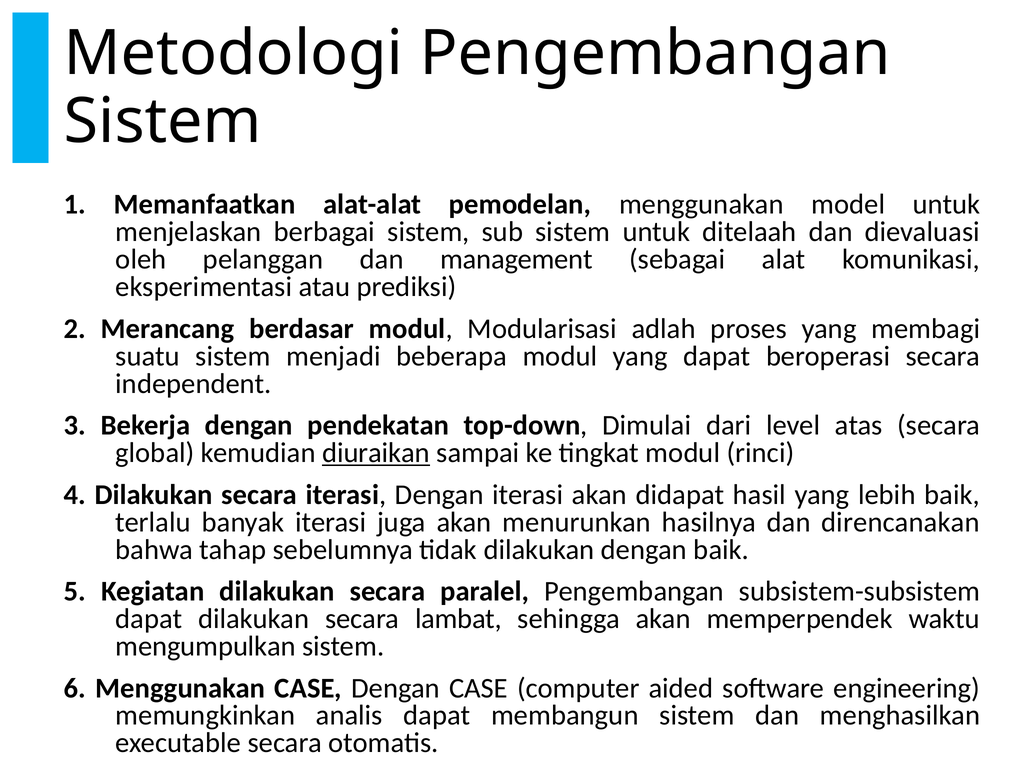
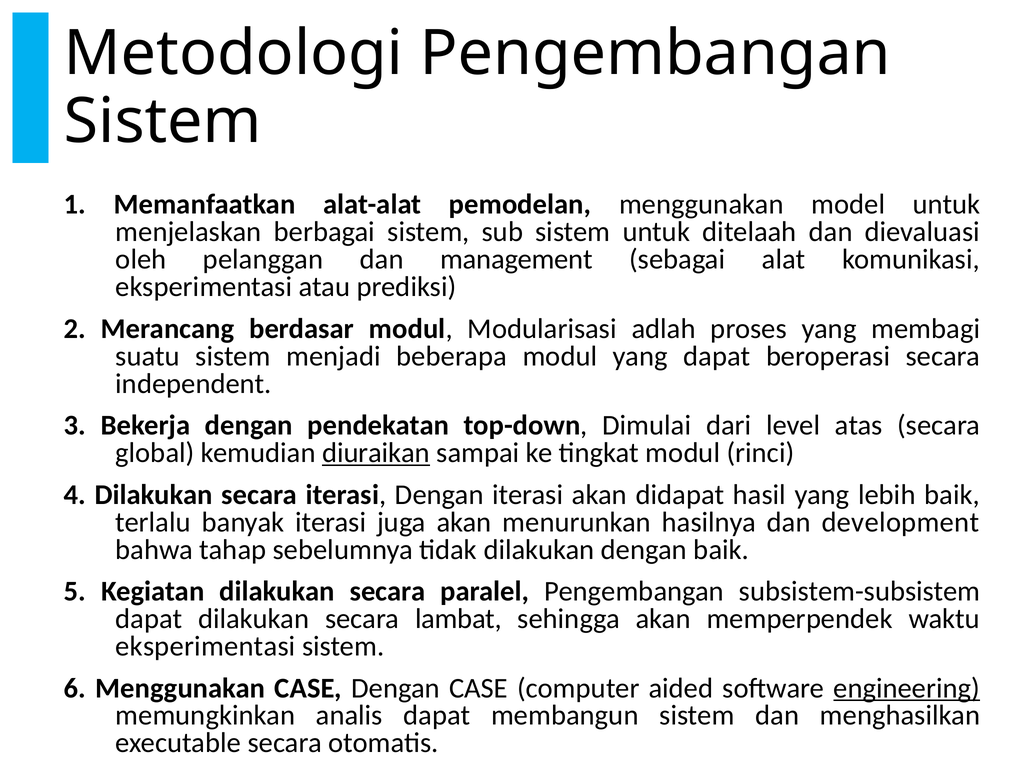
direncanakan: direncanakan -> development (900, 522)
mengumpulkan: mengumpulkan -> eksperimentasi (205, 647)
engineering underline: none -> present (907, 689)
